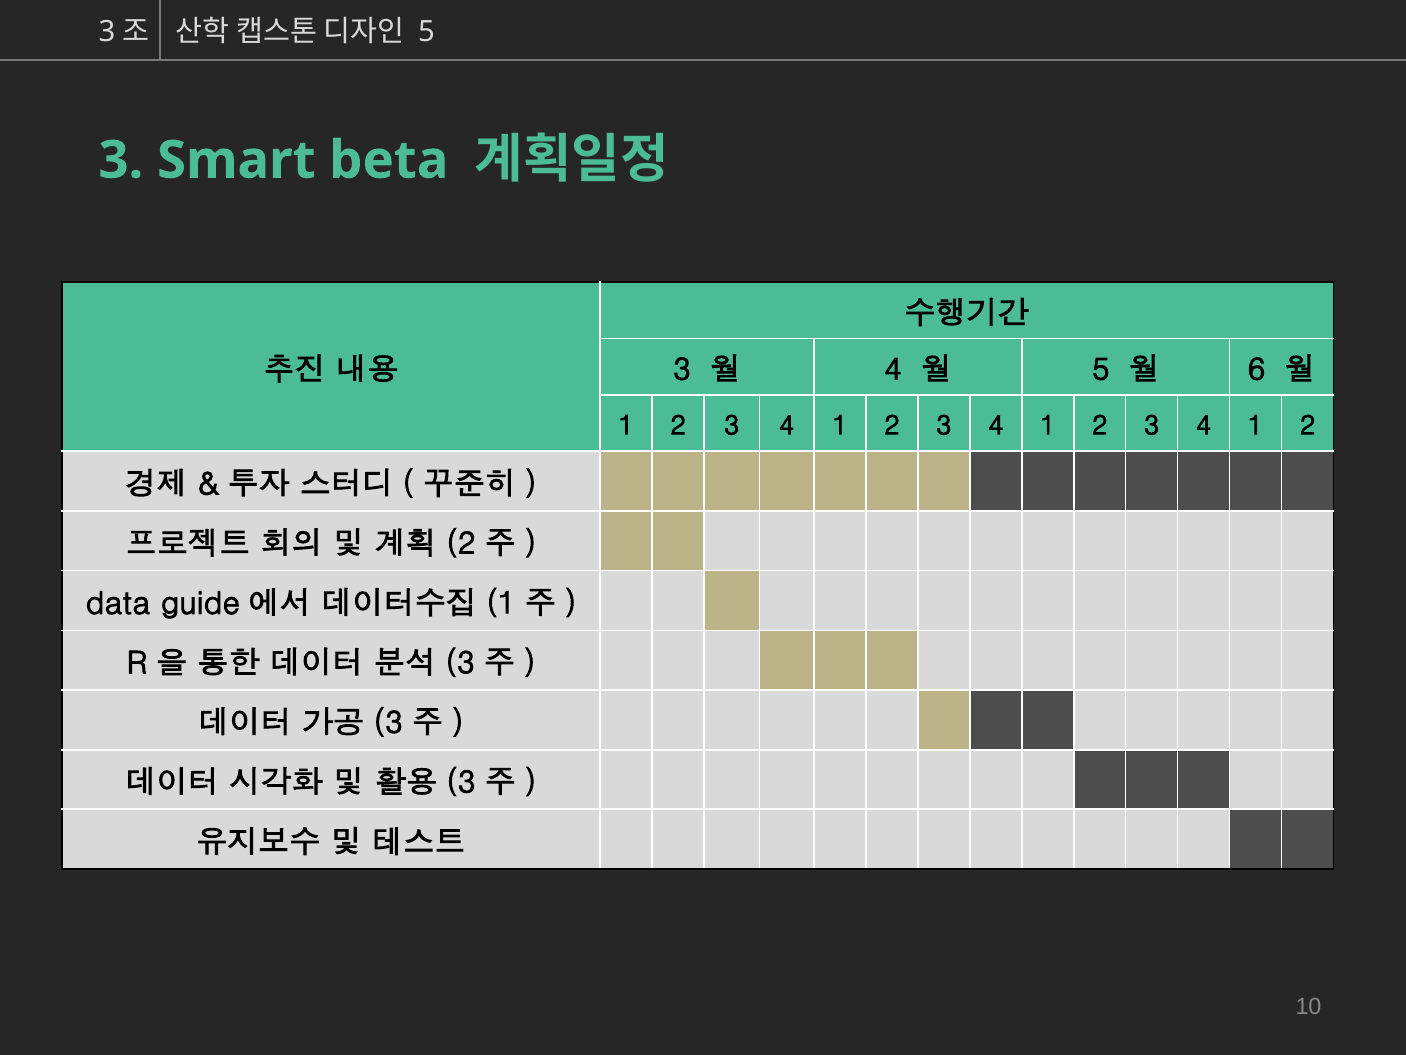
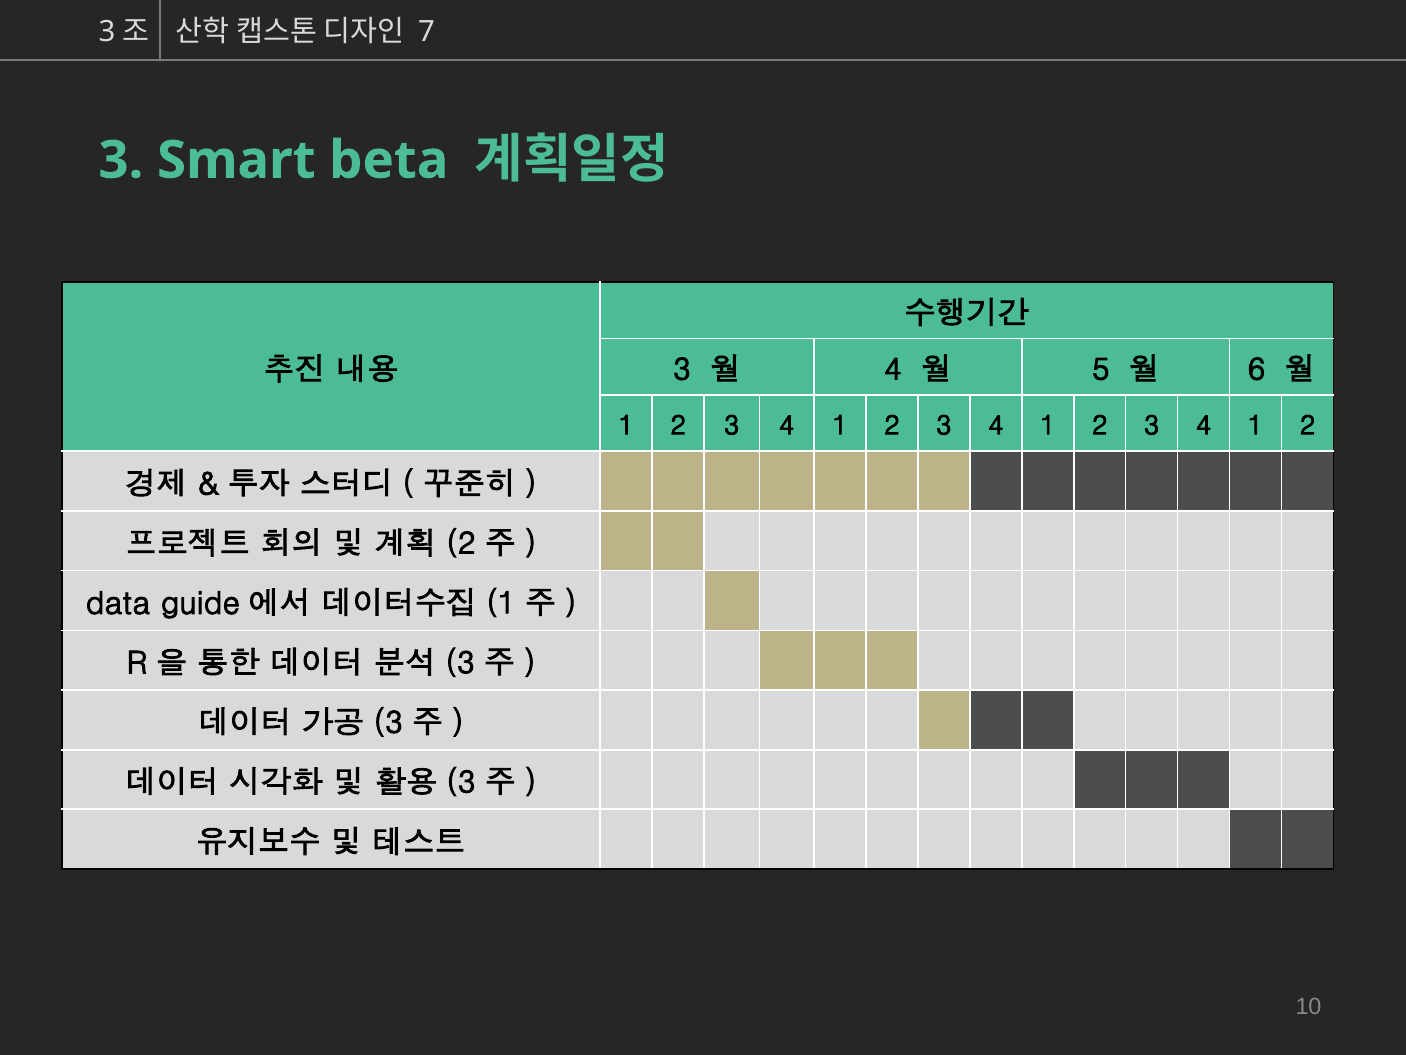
5: 5 -> 7 (427, 32)
